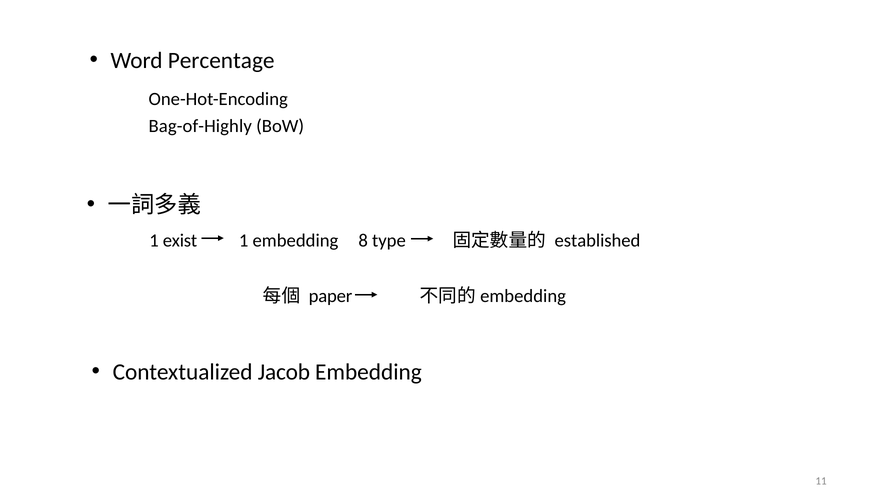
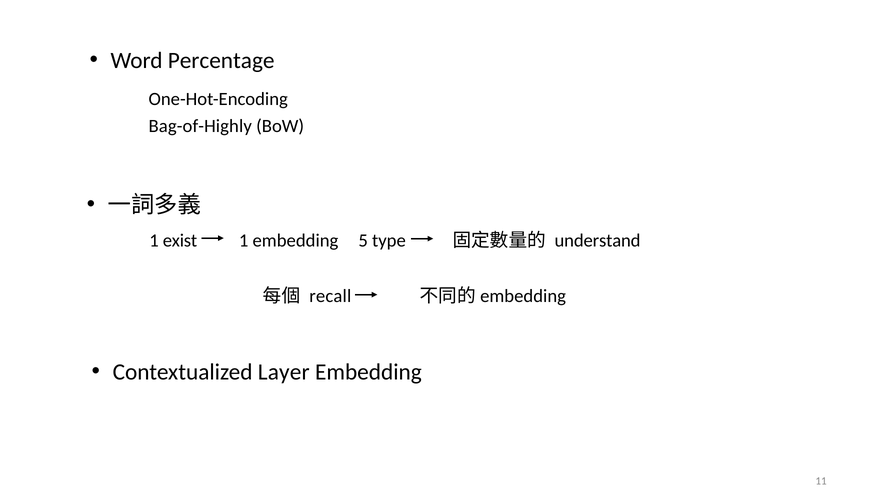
8: 8 -> 5 (363, 240)
established: established -> understand (598, 240)
paper: paper -> recall (330, 296)
Jacob: Jacob -> Layer (284, 371)
